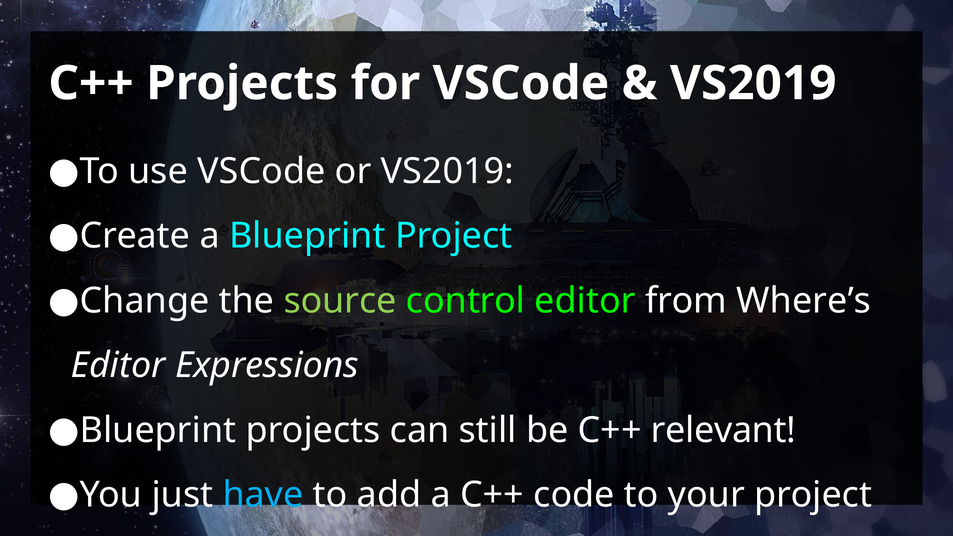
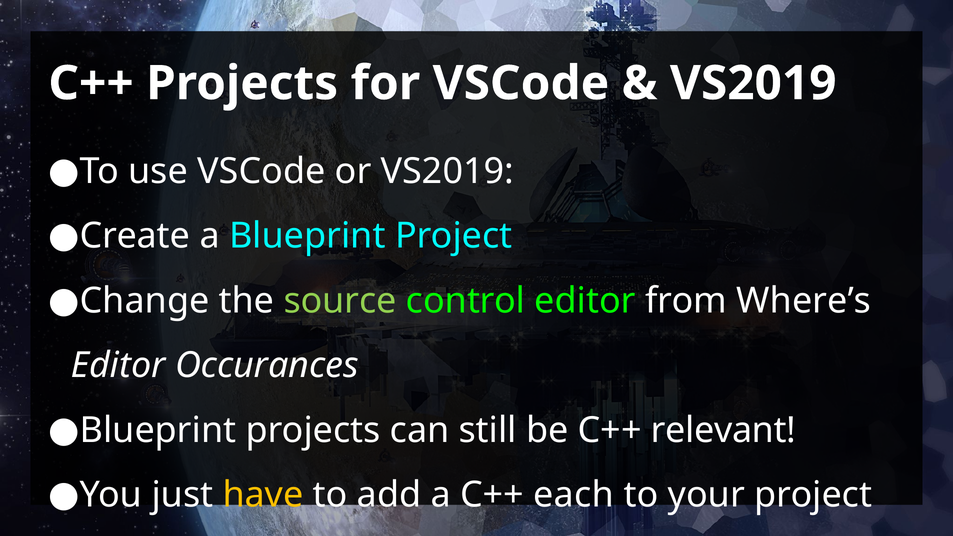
Expressions: Expressions -> Occurances (267, 365)
have colour: light blue -> yellow (263, 495)
code: code -> each (574, 495)
